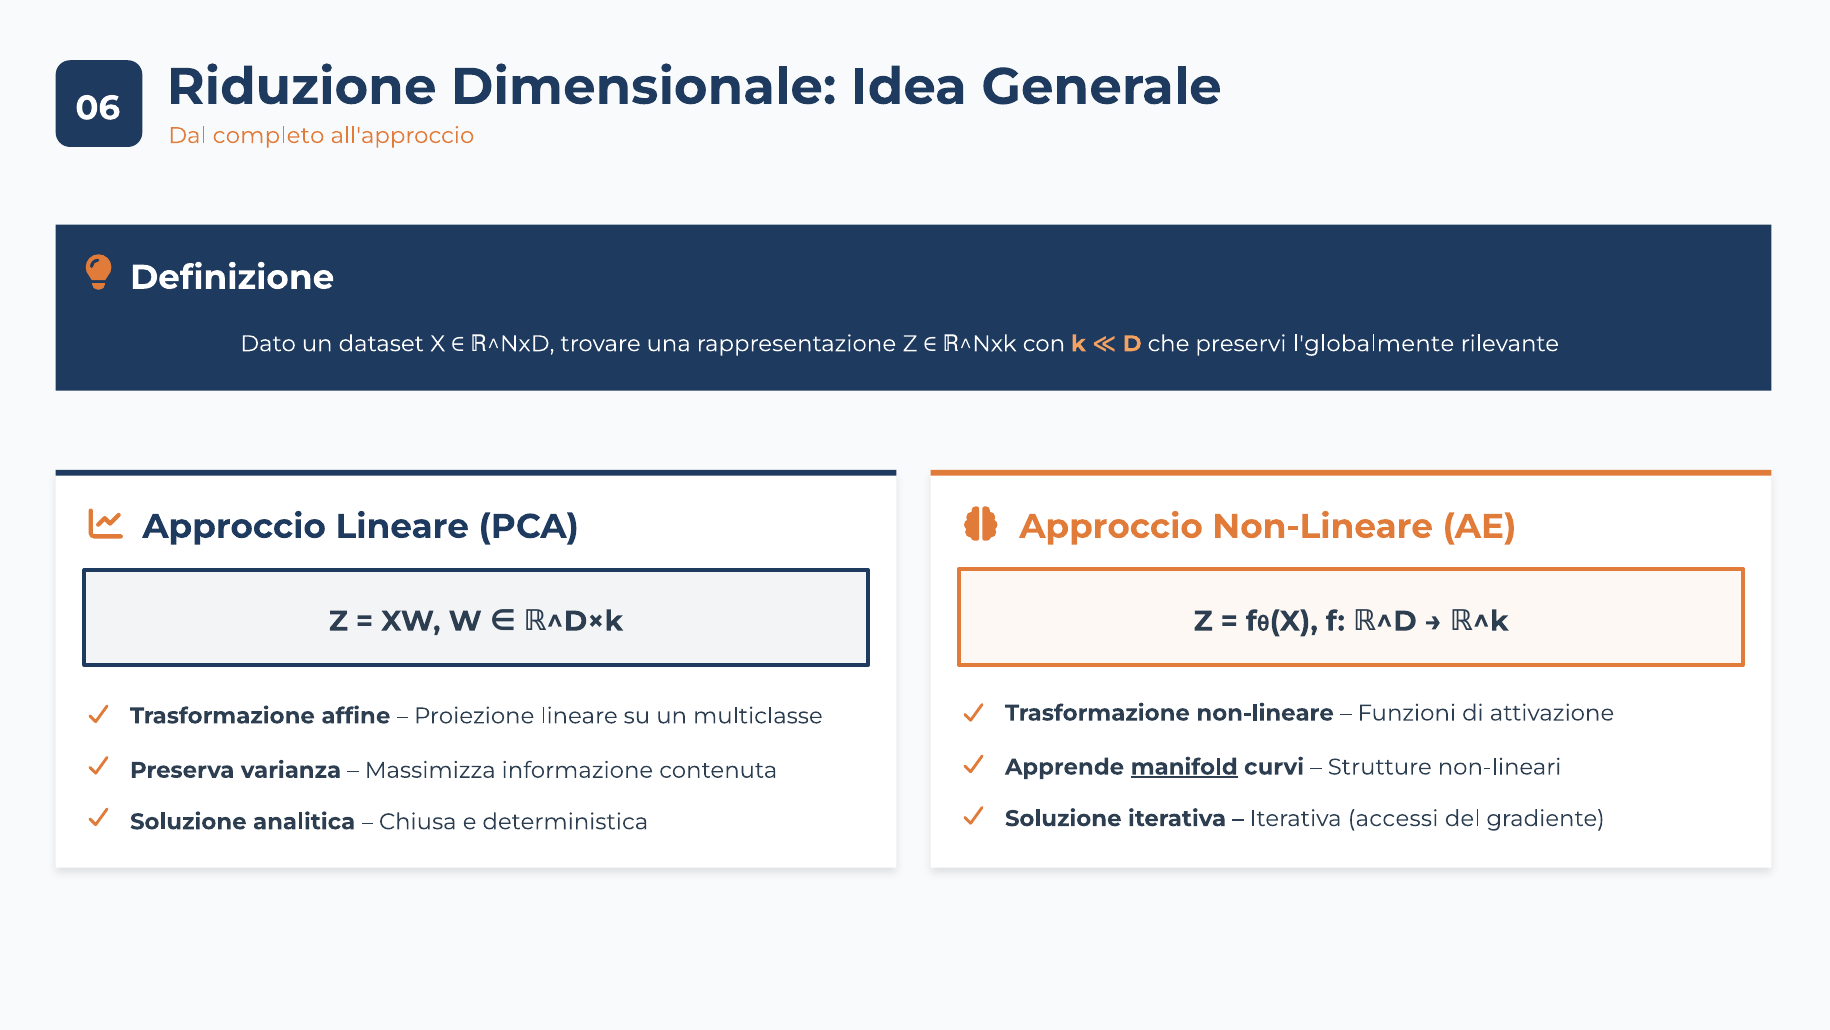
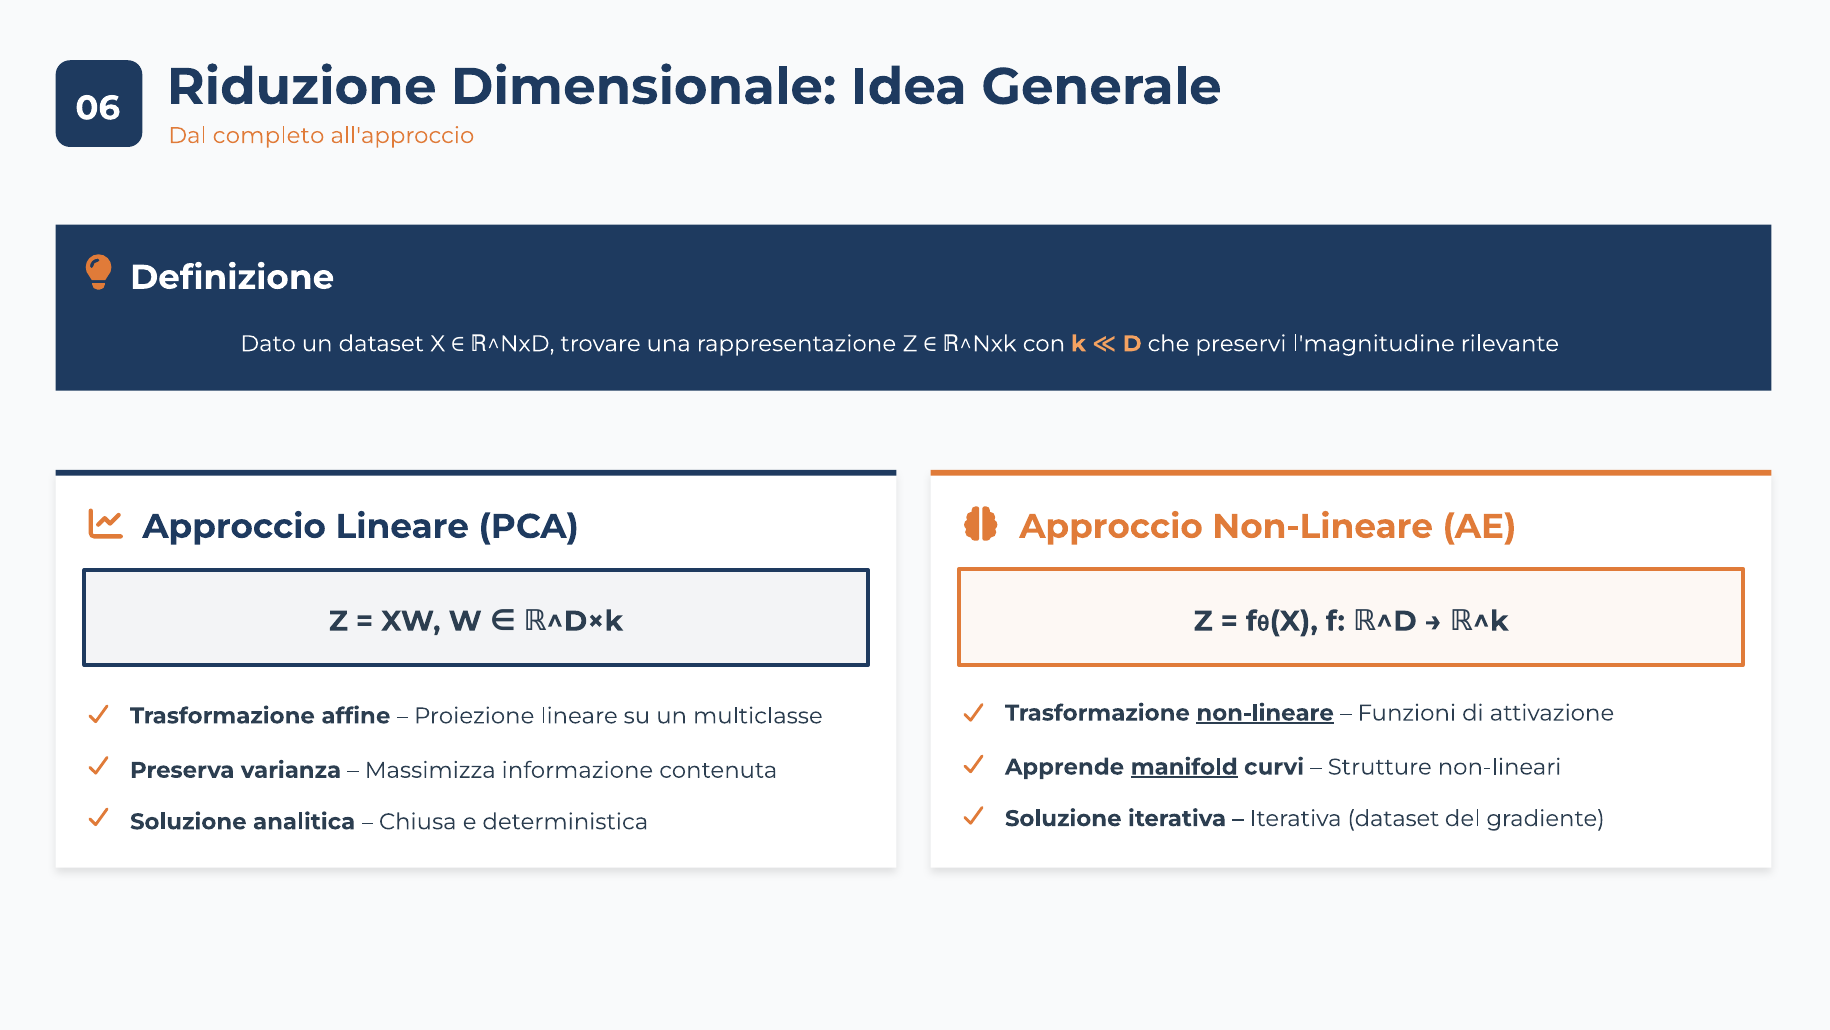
l'globalmente: l'globalmente -> l'magnitudine (1374, 344)
non-lineare underline: none -> present (1265, 713)
Iterativa accessi: accessi -> dataset (1393, 818)
